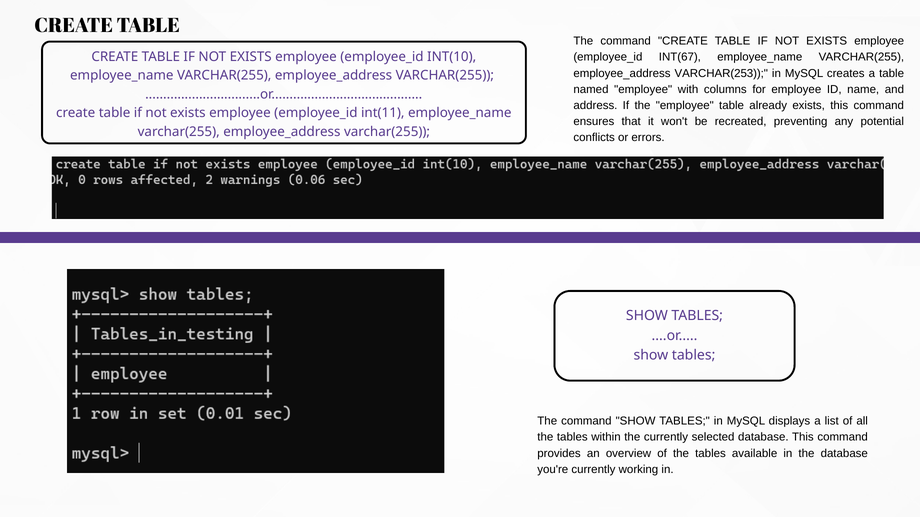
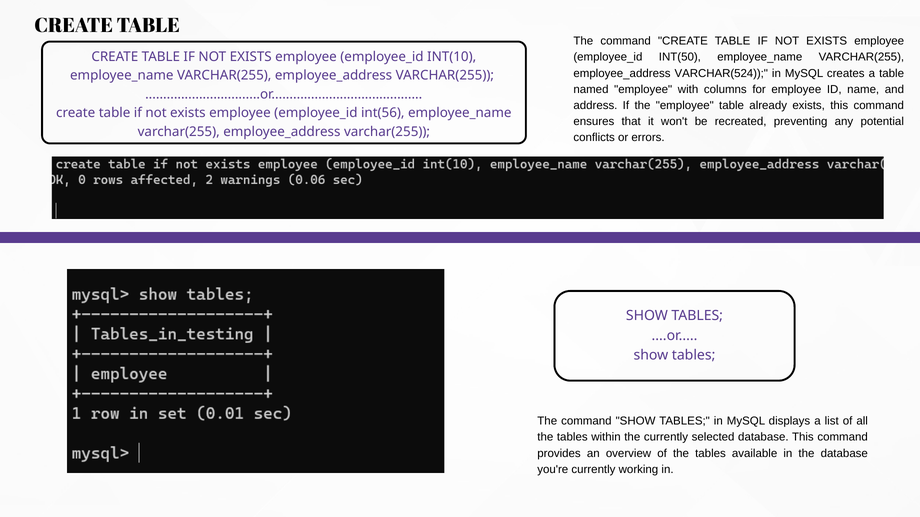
INT(67: INT(67 -> INT(50 (680, 57)
VARCHAR(253: VARCHAR(253 -> VARCHAR(524 (721, 73)
int(11: int(11 -> int(56 (383, 113)
